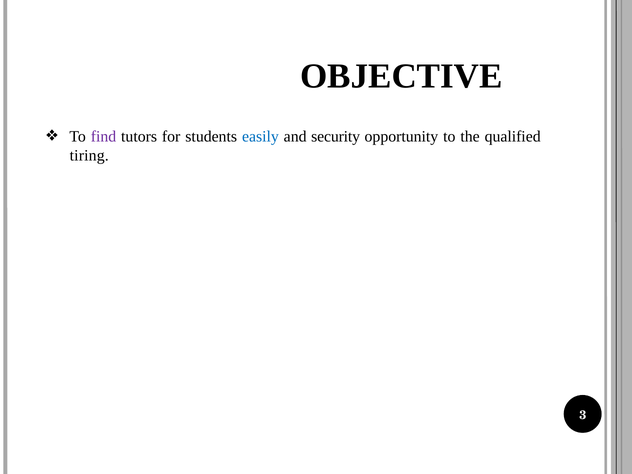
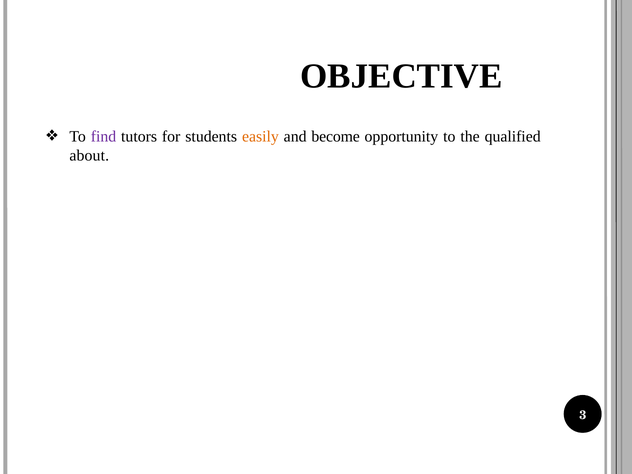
easily colour: blue -> orange (260, 136)
security: security -> become (336, 136)
tiring: tiring -> about (89, 155)
